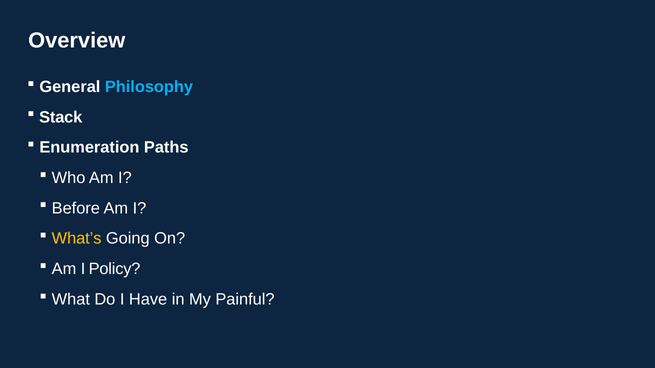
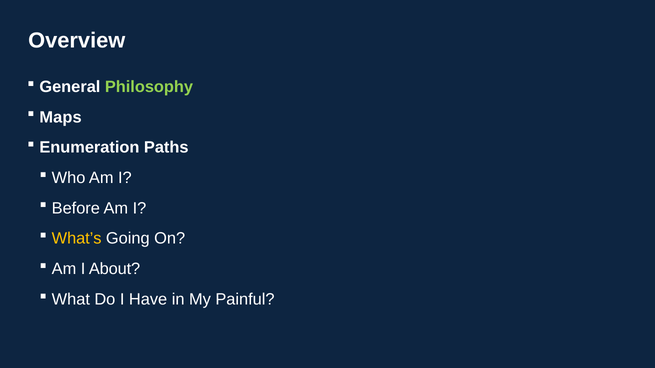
Philosophy colour: light blue -> light green (149, 87)
Stack: Stack -> Maps (61, 117)
Policy: Policy -> About (115, 269)
